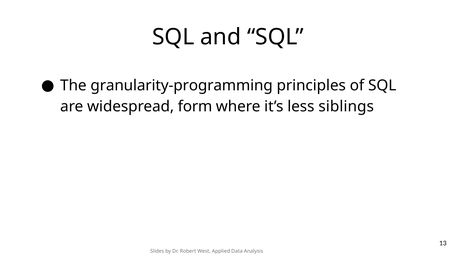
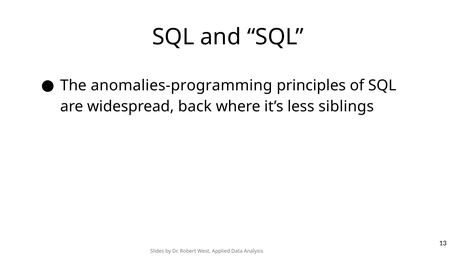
granularity-programming: granularity-programming -> anomalies-programming (181, 86)
form: form -> back (195, 107)
